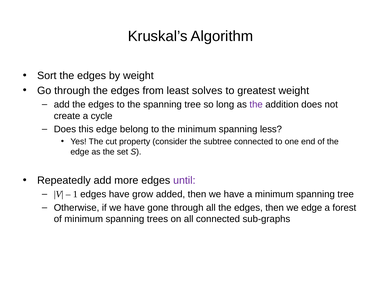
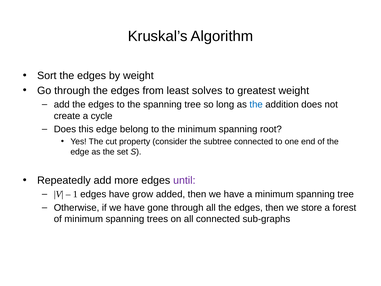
the colour: purple -> blue (256, 104)
less: less -> root (271, 129)
we edge: edge -> store (312, 207)
